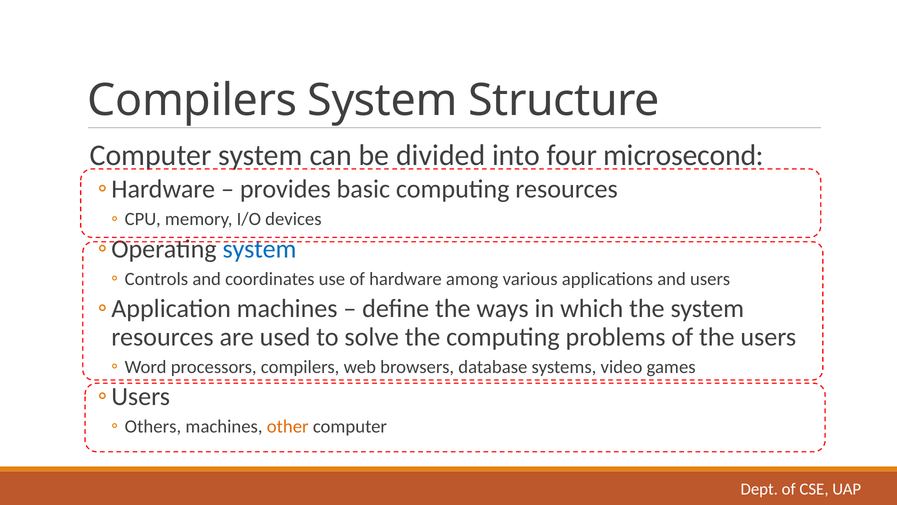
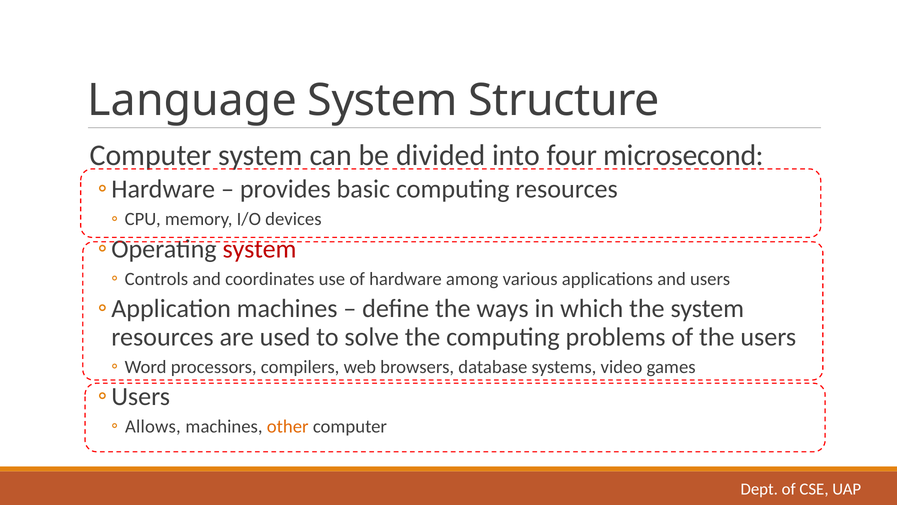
Compilers: Compilers -> Language (192, 100)
system colour: blue -> red (259, 249)
Others: Others -> Allows (153, 426)
